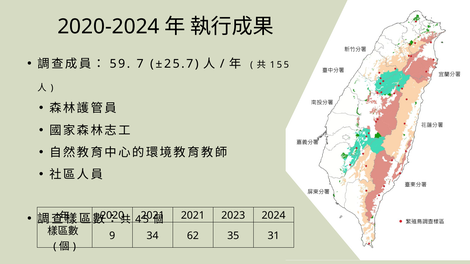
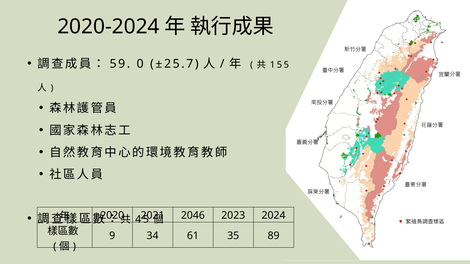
7: 7 -> 0 (140, 64)
2021: 2021 -> 2046 (193, 216)
62: 62 -> 61 (193, 236)
31: 31 -> 89 (274, 236)
